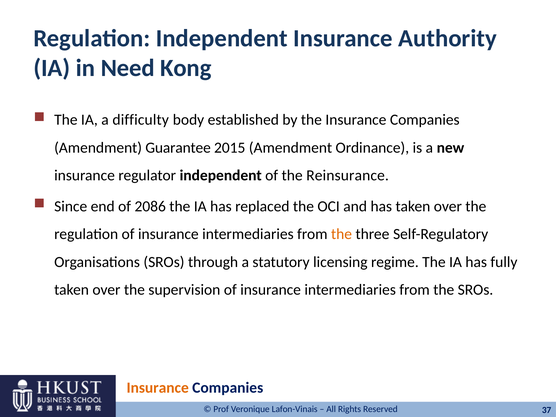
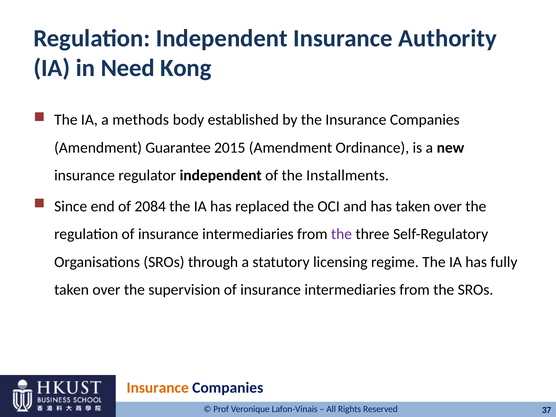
difficulty: difficulty -> methods (141, 120)
Reinsurance: Reinsurance -> Installments (348, 175)
2086: 2086 -> 2084 (150, 206)
the colour: orange -> purple (342, 234)
